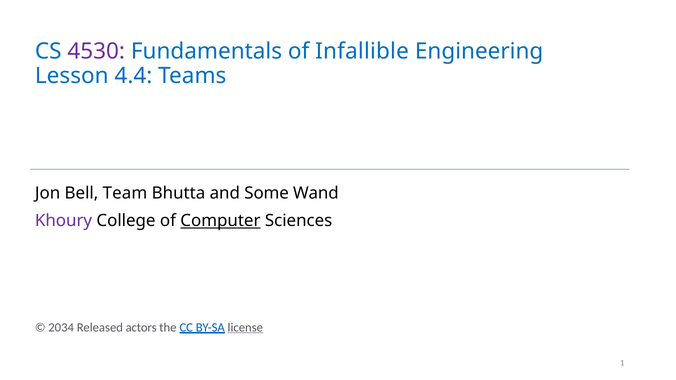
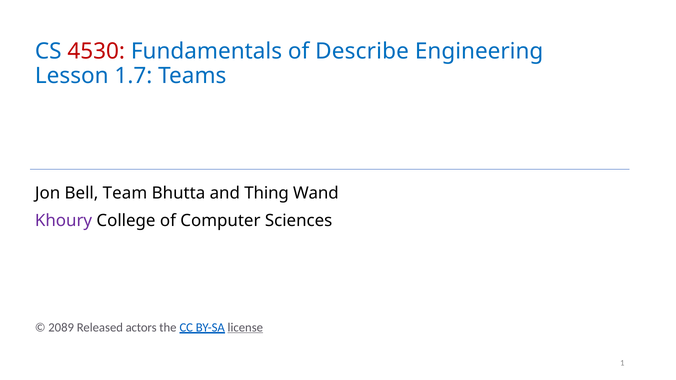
4530 colour: purple -> red (96, 51)
Infallible: Infallible -> Describe (362, 51)
4.4: 4.4 -> 1.7 (133, 76)
Some: Some -> Thing (267, 193)
Computer underline: present -> none (220, 221)
2034: 2034 -> 2089 (61, 328)
